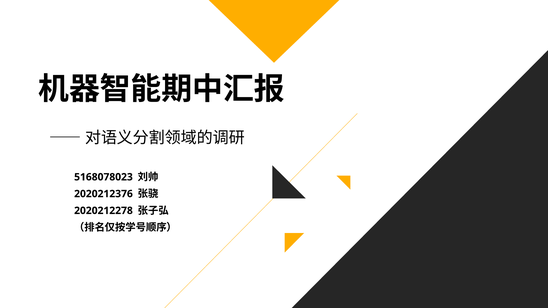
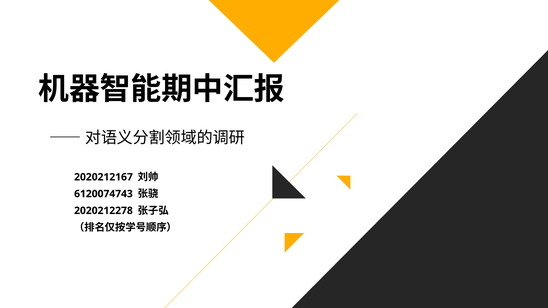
5168078023: 5168078023 -> 2020212167 (103, 177)
2020212376: 2020212376 -> 6120074743 (103, 194)
